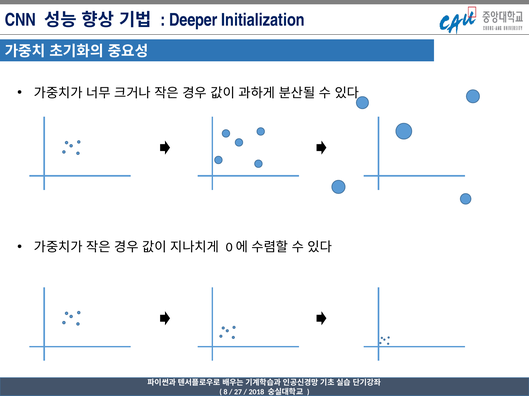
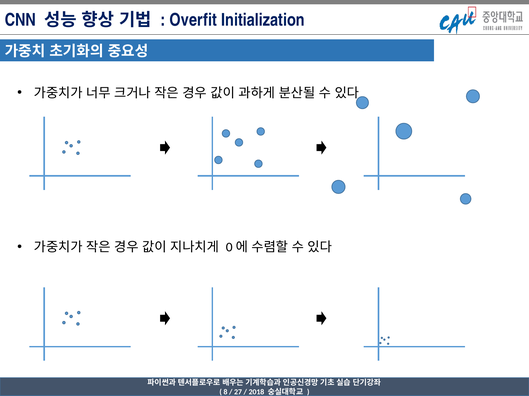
Deeper: Deeper -> Overfit (193, 20)
